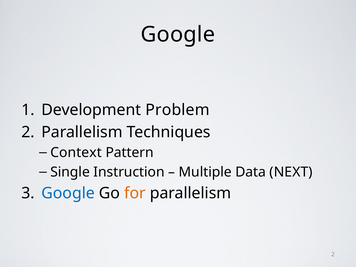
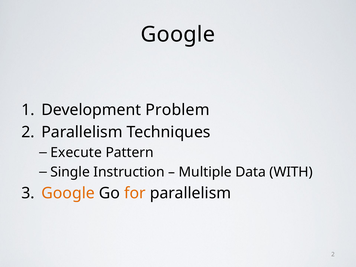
Context: Context -> Execute (76, 153)
NEXT: NEXT -> WITH (291, 172)
Google colour: blue -> orange (68, 193)
